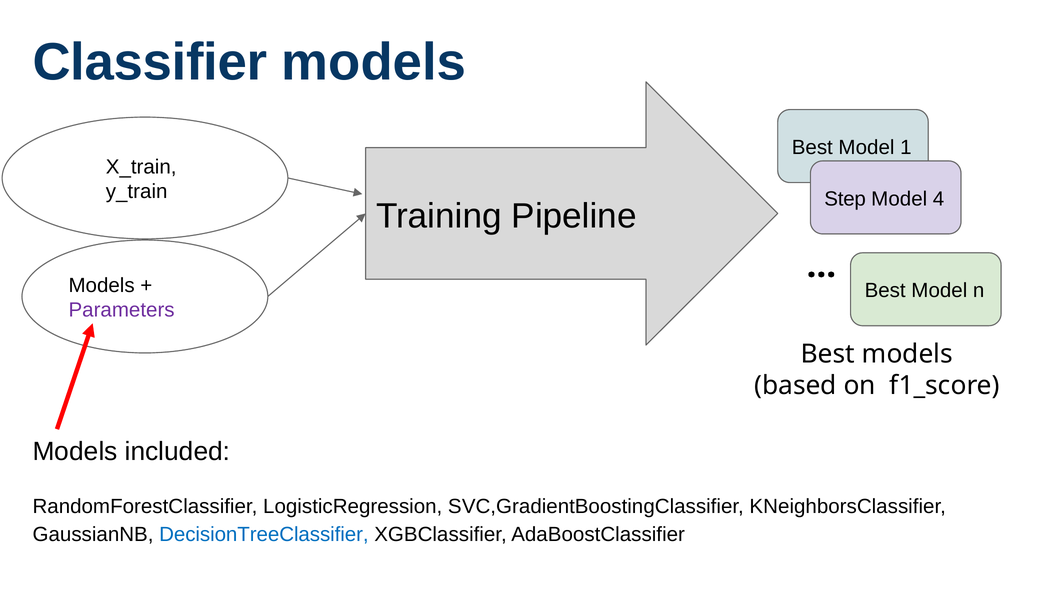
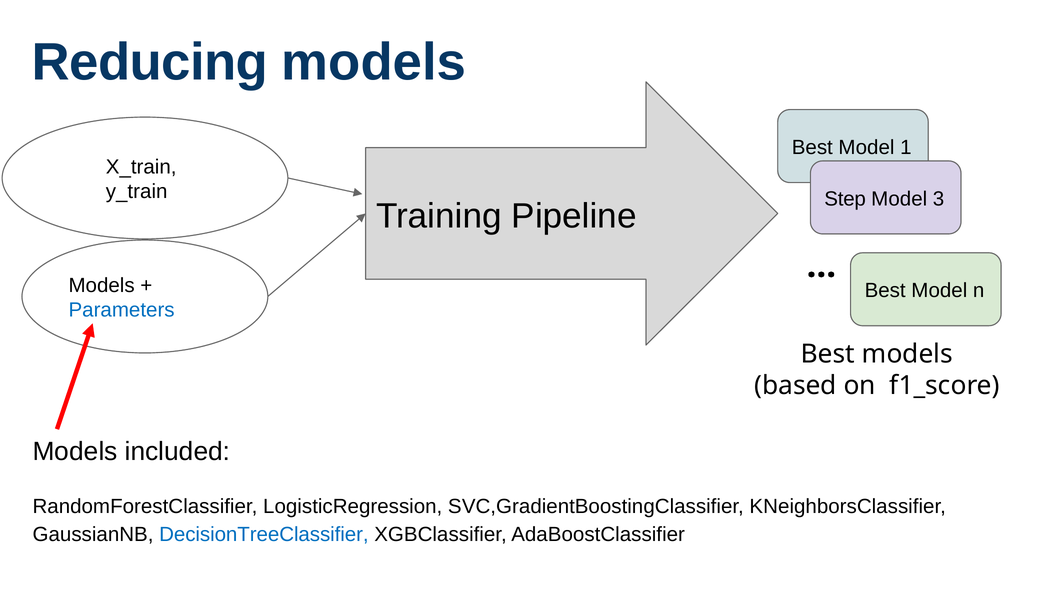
Classifier: Classifier -> Reducing (150, 62)
4: 4 -> 3 (939, 199)
Parameters colour: purple -> blue (122, 310)
